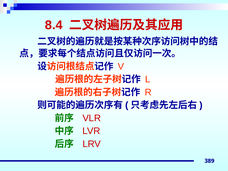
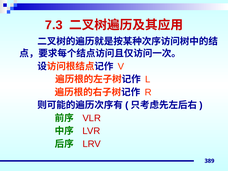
8.4: 8.4 -> 7.3 (54, 25)
